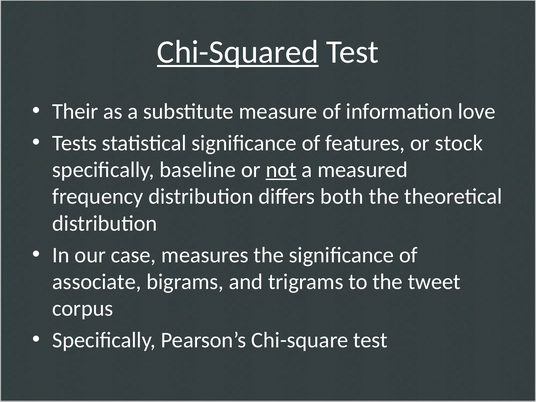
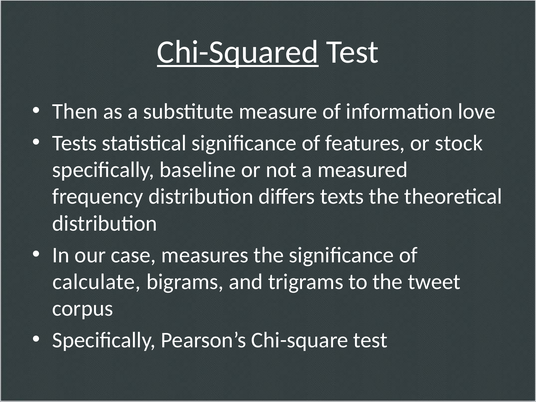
Their: Their -> Then (75, 111)
not underline: present -> none (281, 170)
both: both -> texts (342, 197)
associate: associate -> calculate (97, 282)
